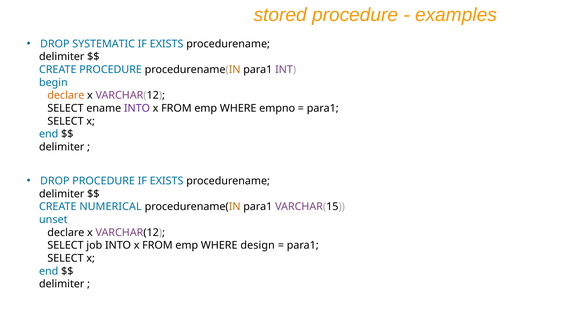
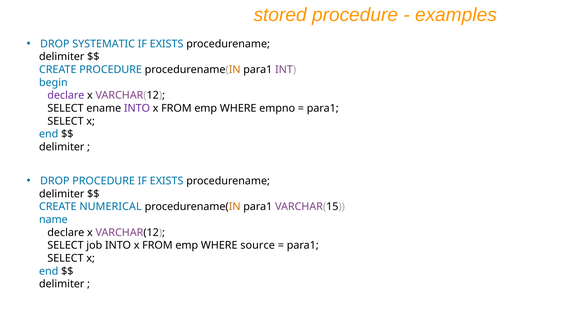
declare colour: orange -> purple (66, 95)
unset: unset -> name (53, 220)
design: design -> source (258, 246)
